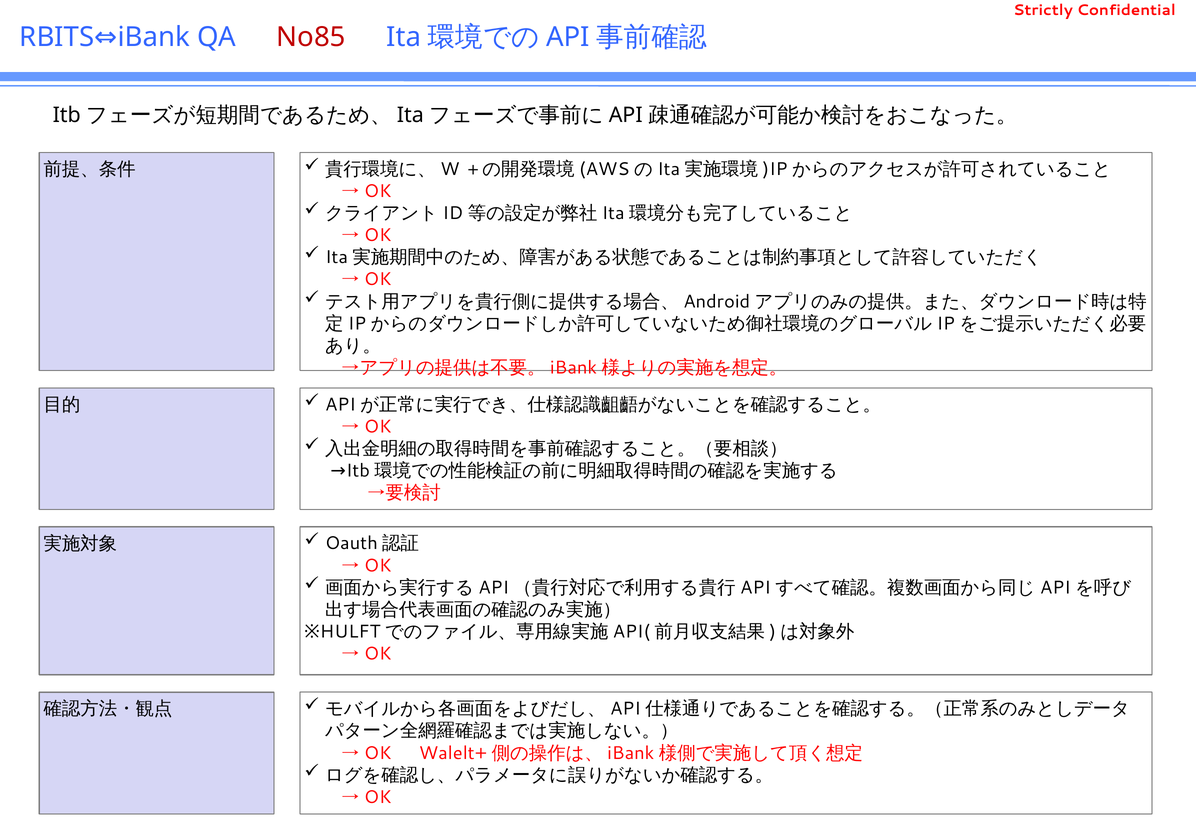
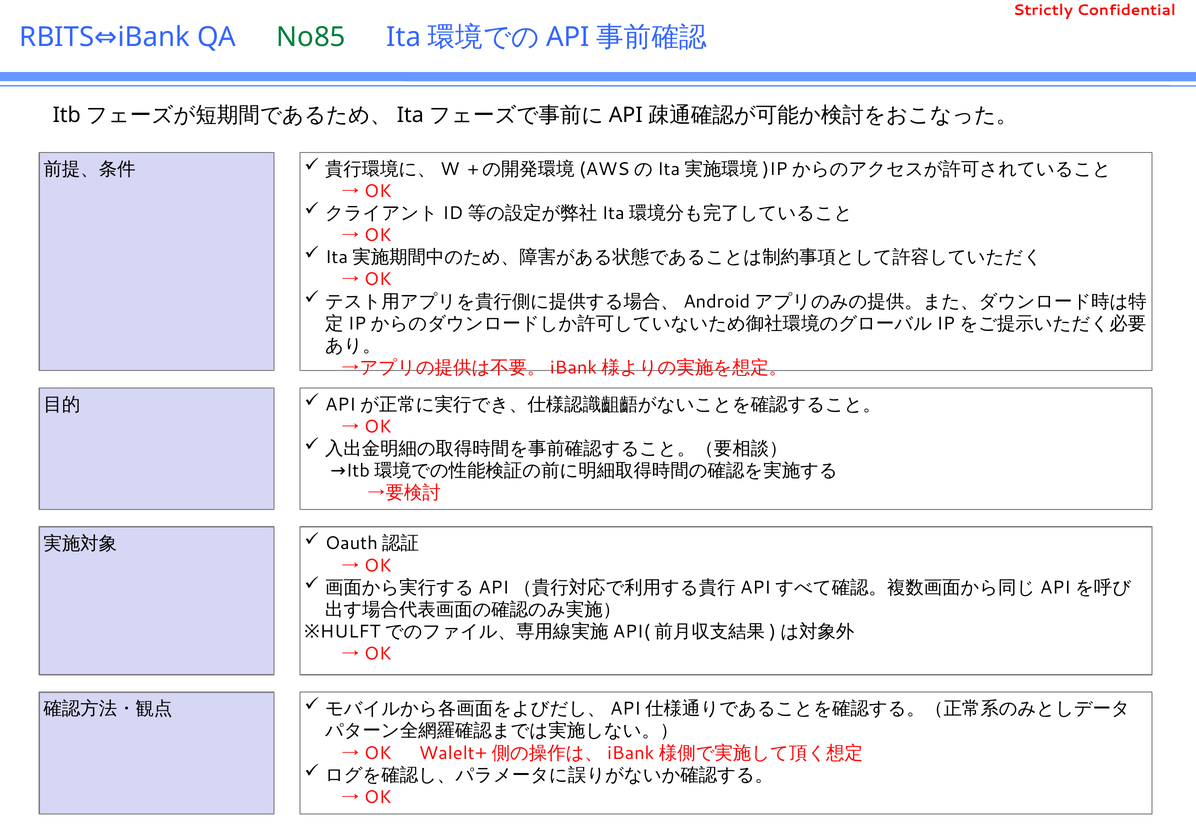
No85 colour: red -> green (311, 37)
